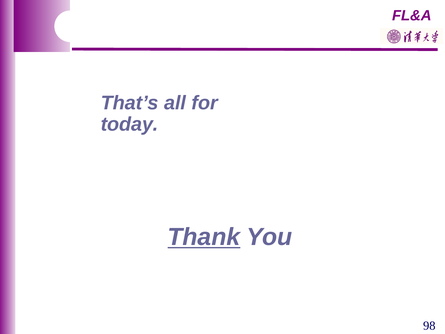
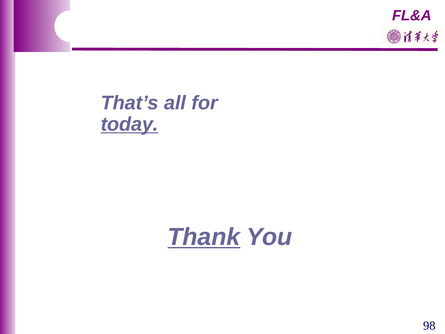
today underline: none -> present (130, 124)
